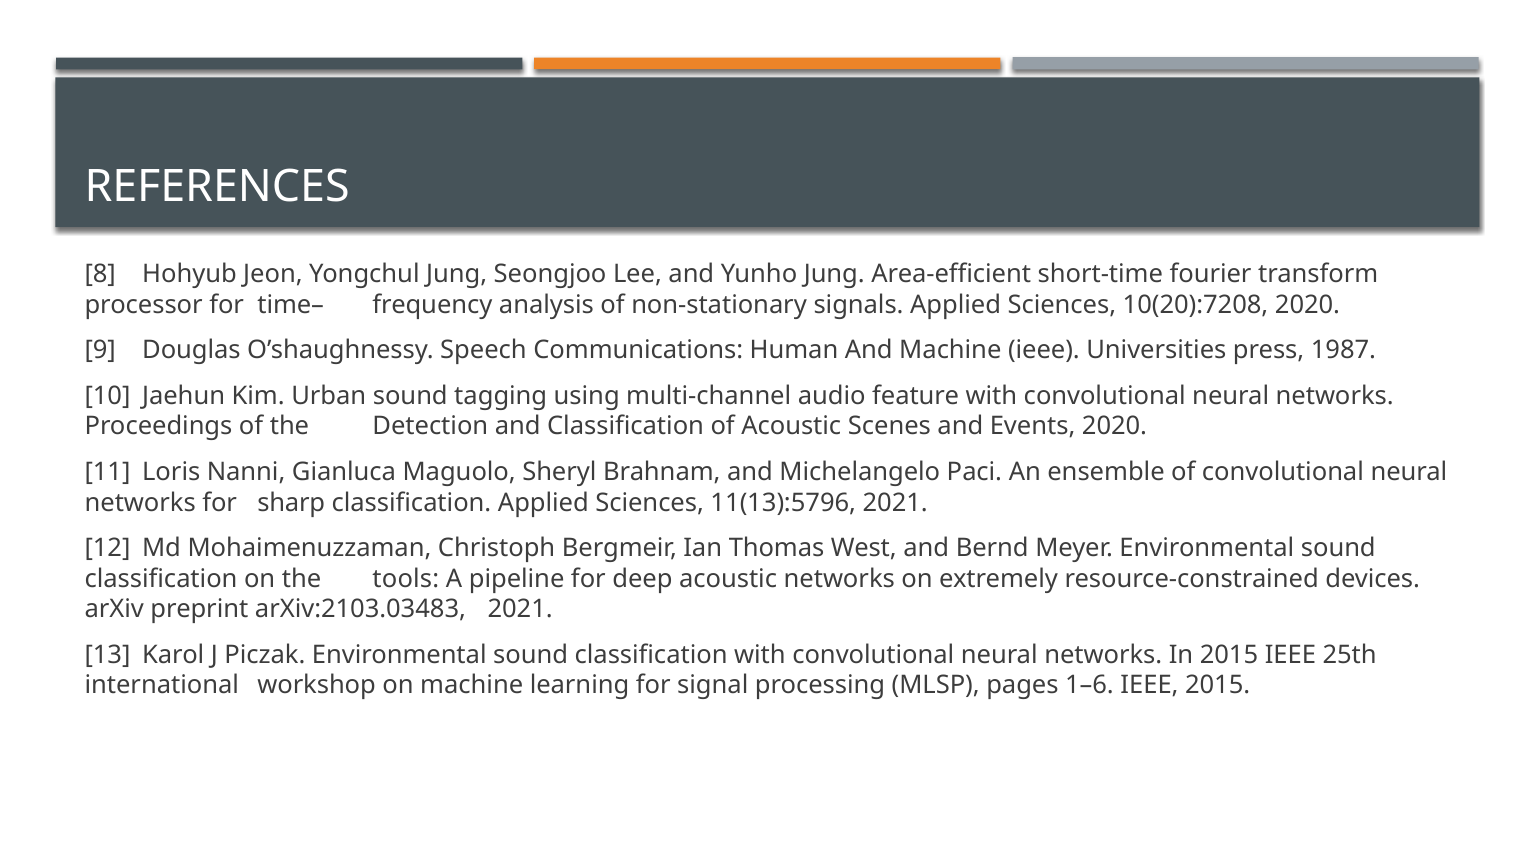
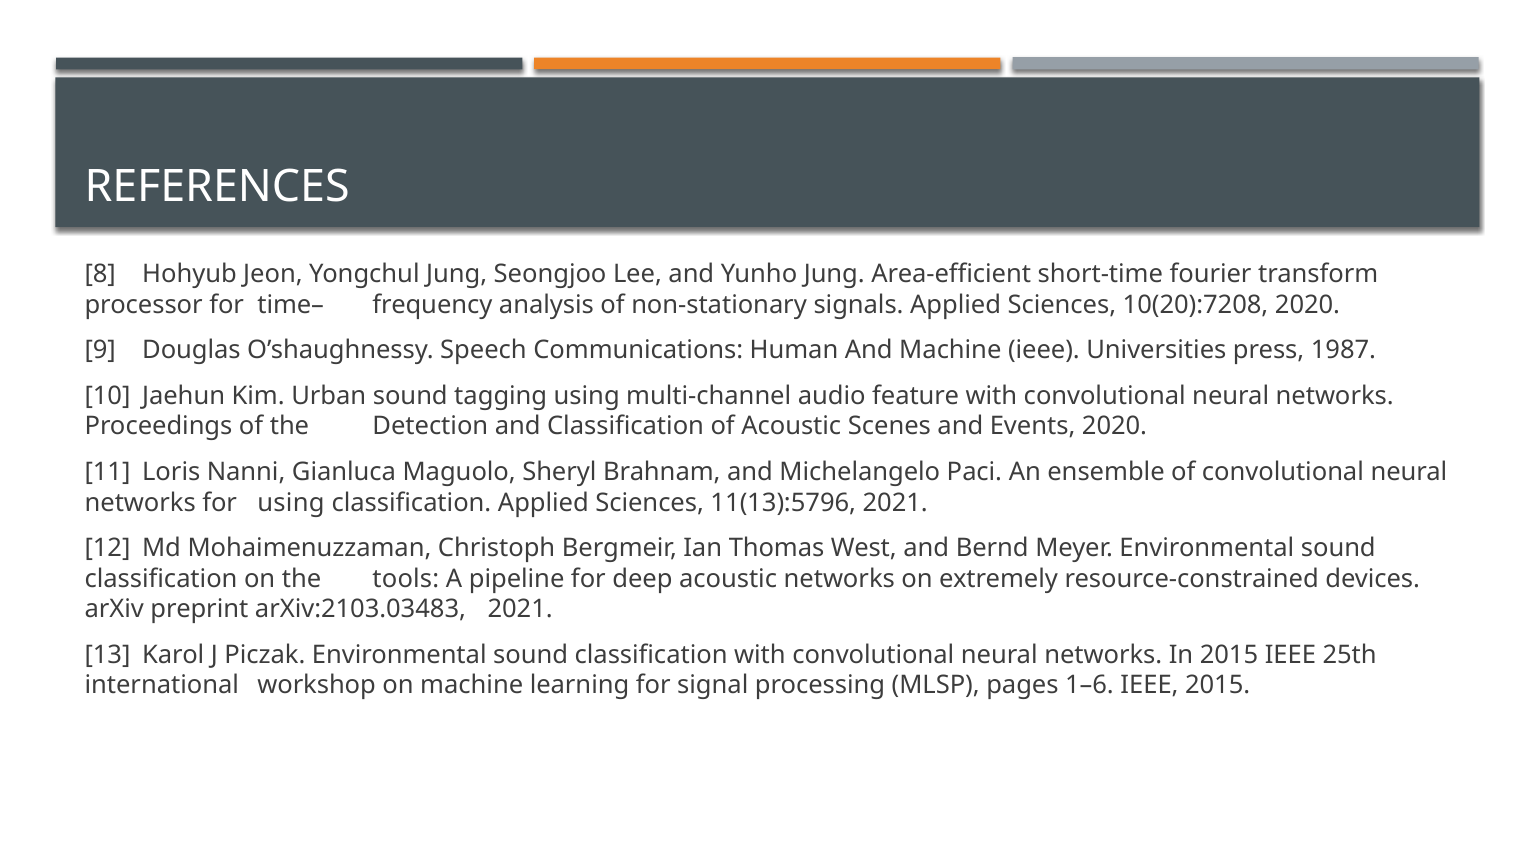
for sharp: sharp -> using (291, 502)
